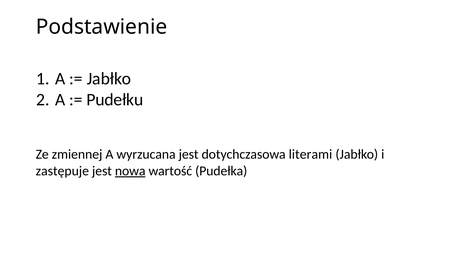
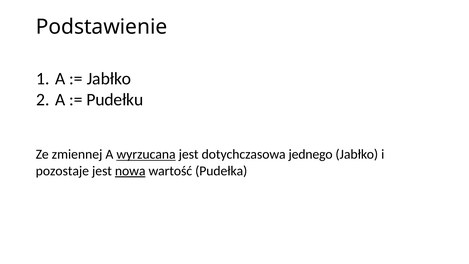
wyrzucana underline: none -> present (146, 154)
literami: literami -> jednego (311, 154)
zastępuje: zastępuje -> pozostaje (62, 171)
